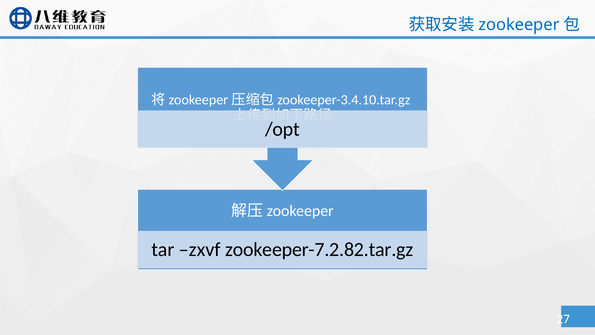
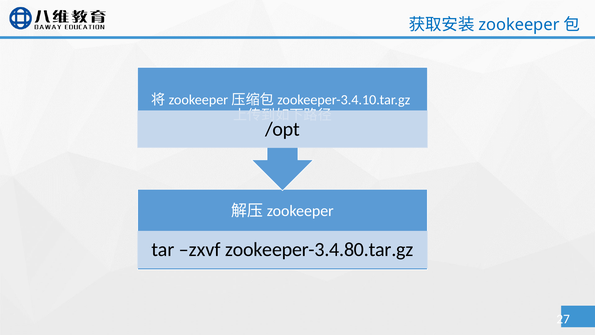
zookeeper-7.2.82.tar.gz: zookeeper-7.2.82.tar.gz -> zookeeper-3.4.80.tar.gz (319, 249)
